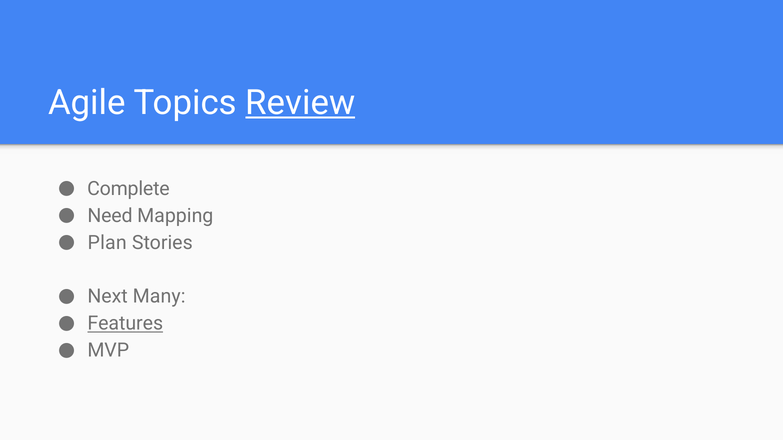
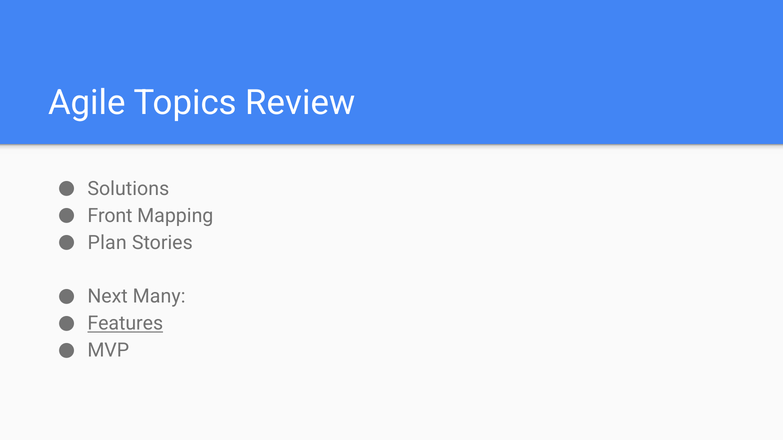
Review underline: present -> none (300, 103)
Complete: Complete -> Solutions (128, 189)
Need: Need -> Front (110, 216)
